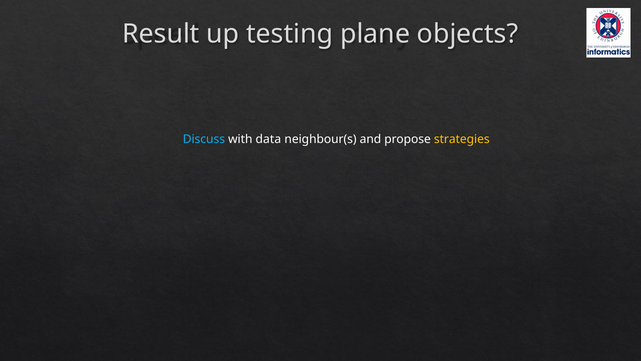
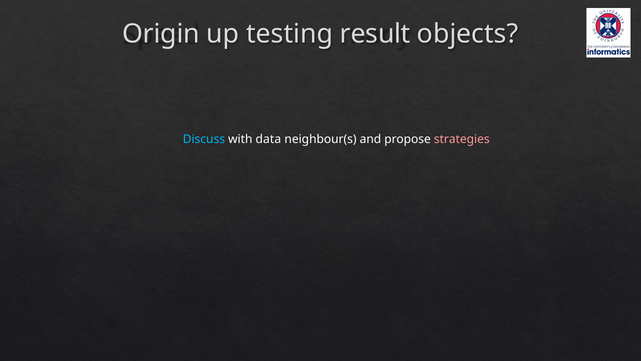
Result: Result -> Origin (161, 34)
plane: plane -> result (375, 34)
strategies colour: yellow -> pink (462, 139)
